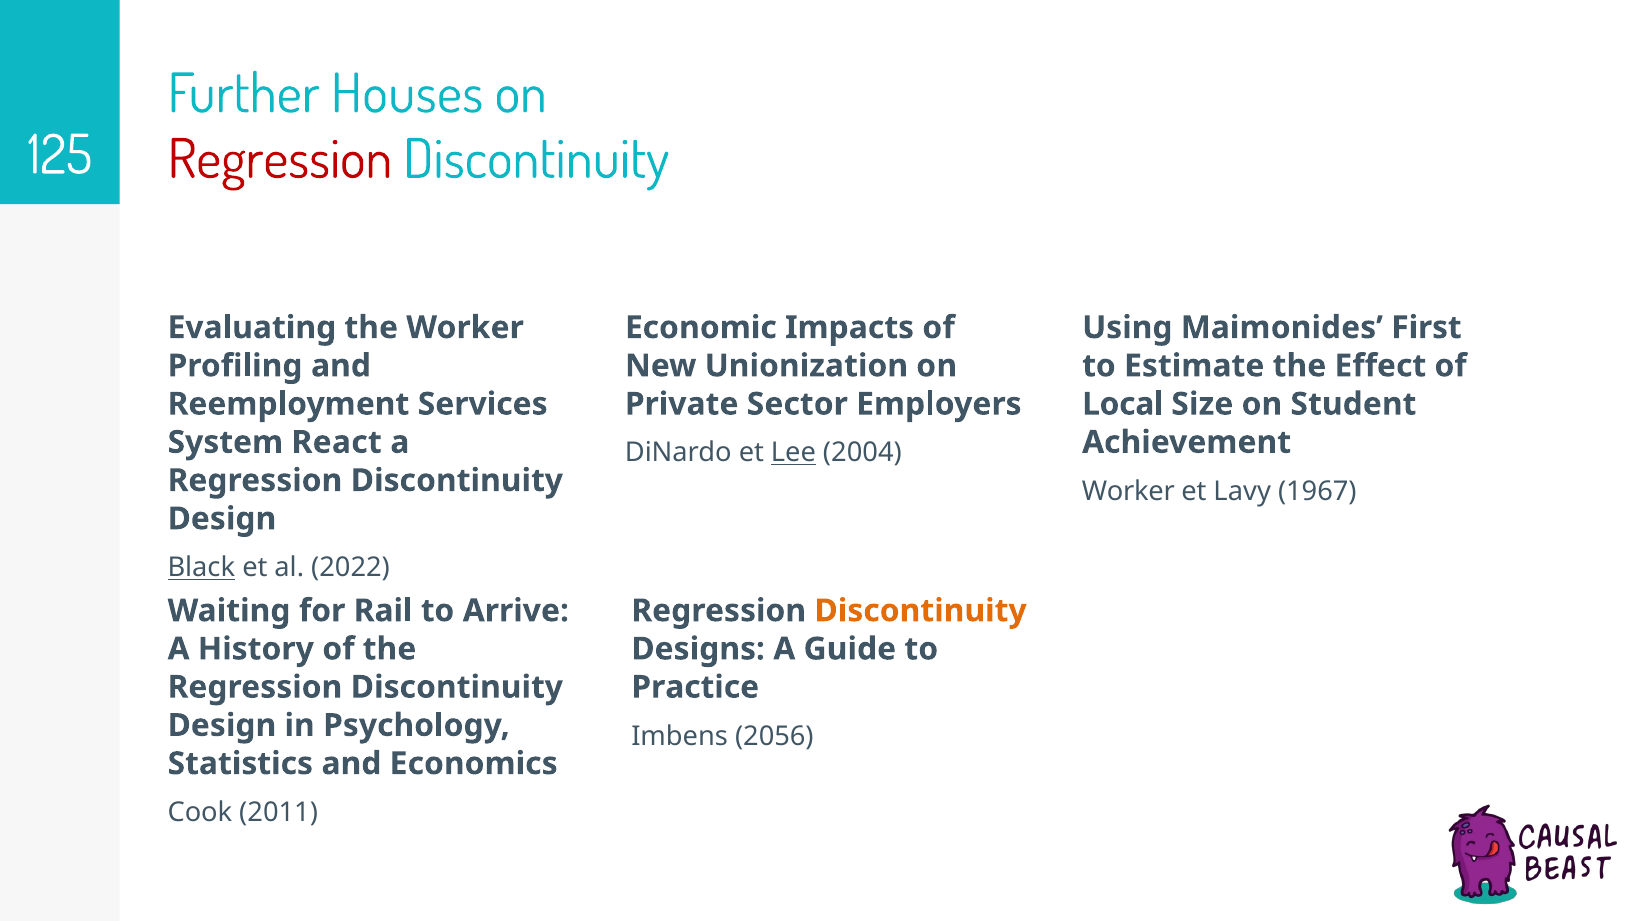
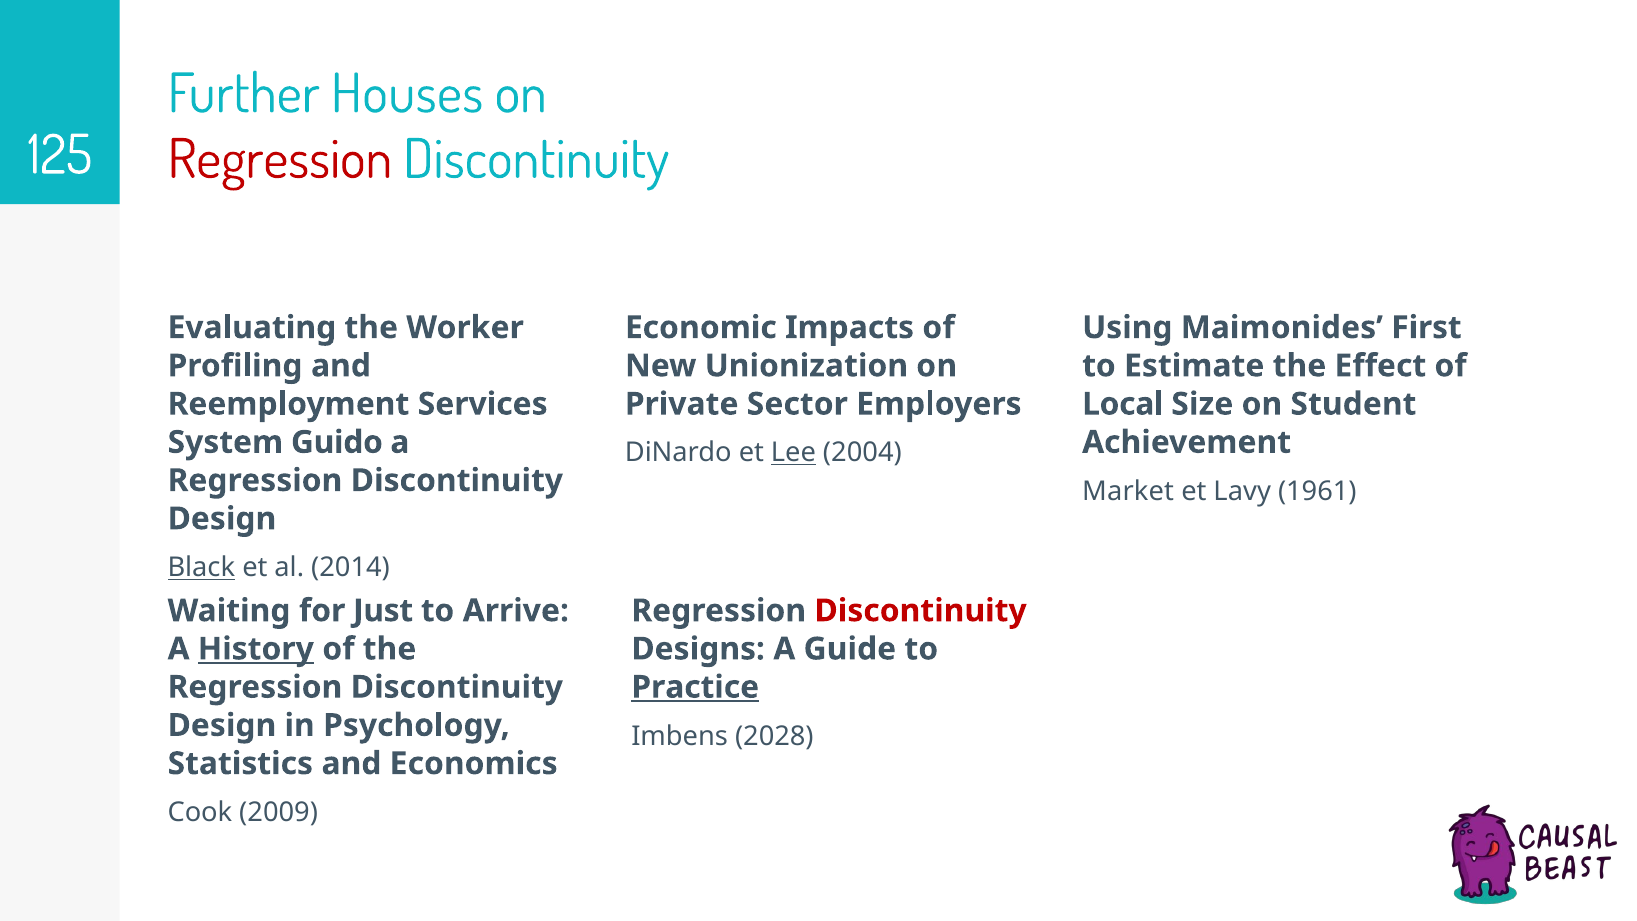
React: React -> Guido (337, 442)
Worker: Worker -> Market (1128, 491)
1967: 1967 -> 1961 (1317, 491)
2022: 2022 -> 2014 (351, 567)
Rail: Rail -> Just (383, 611)
Discontinuity colour: orange -> red (921, 611)
History underline: none -> present (256, 649)
Practice underline: none -> present (695, 687)
2056: 2056 -> 2028 (774, 736)
2011: 2011 -> 2009 (279, 812)
